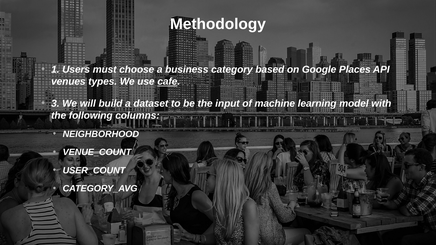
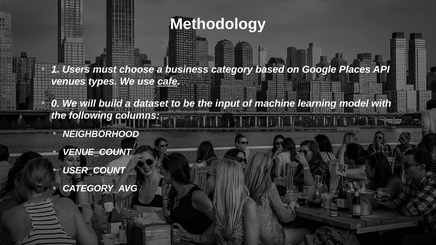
3: 3 -> 0 (55, 104)
